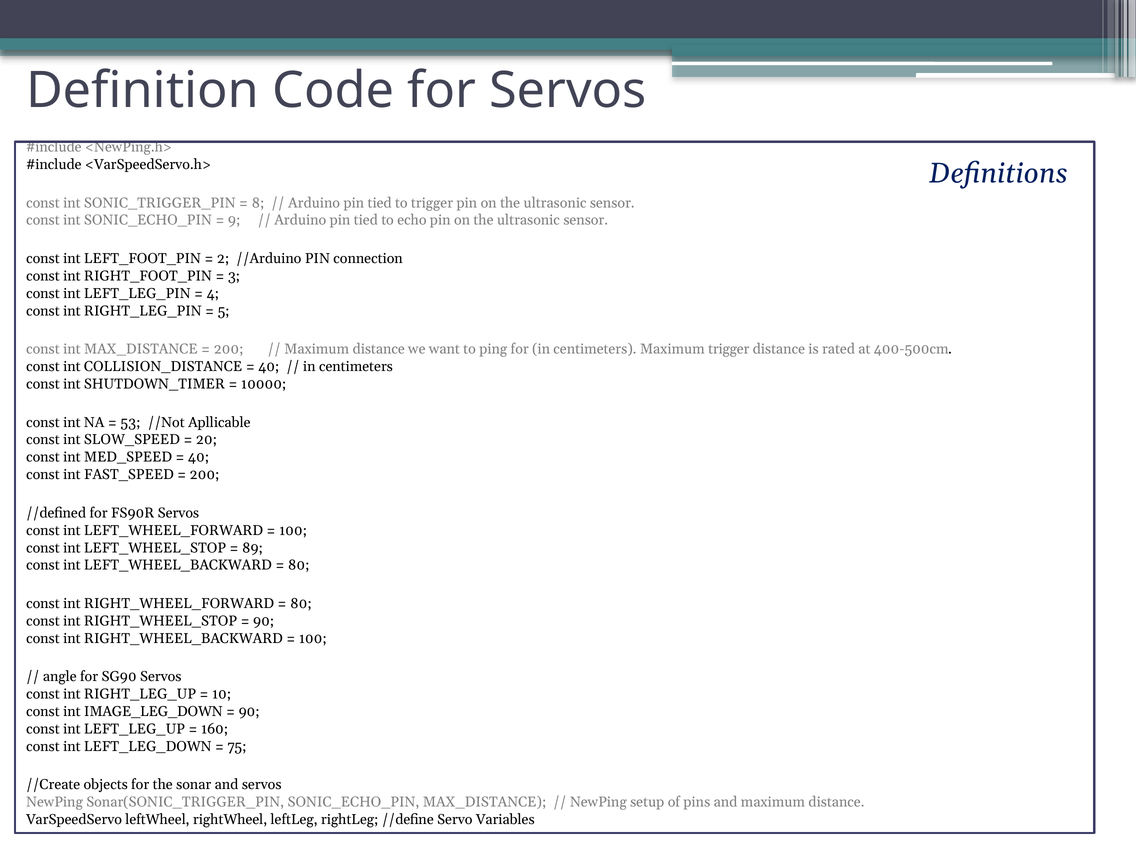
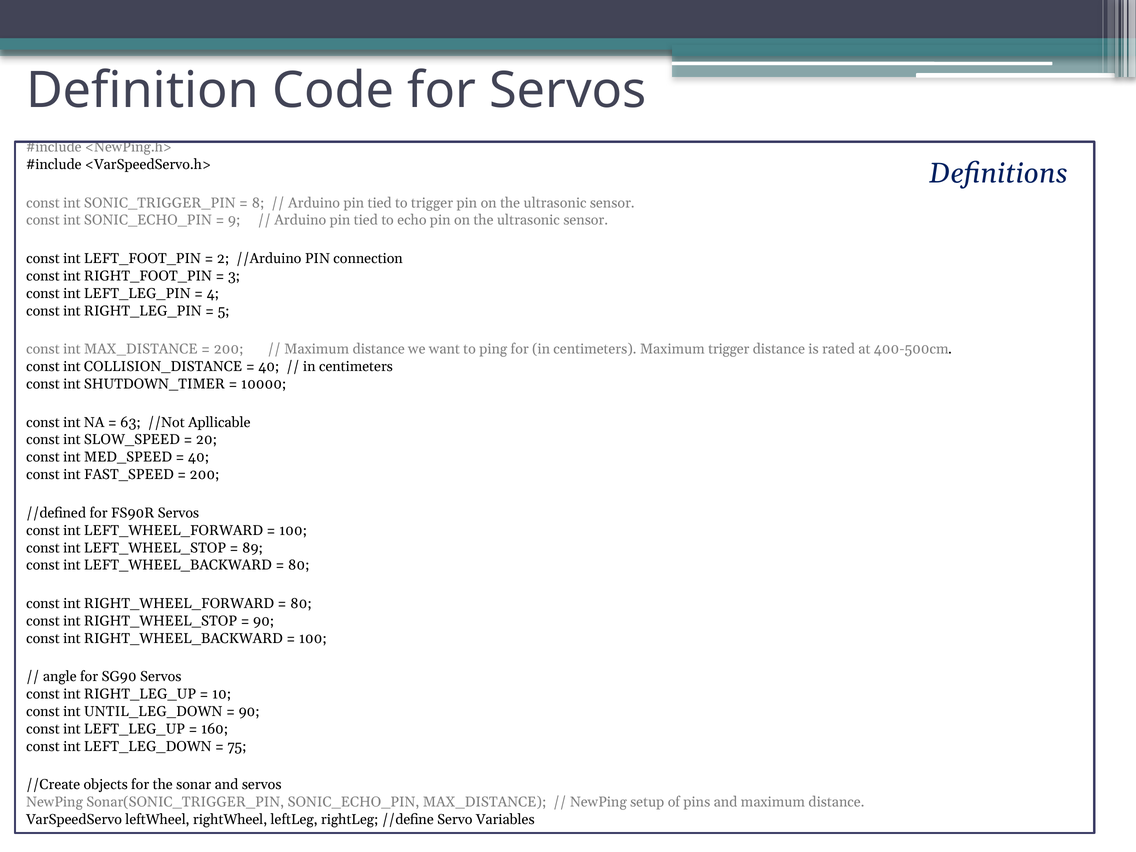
53: 53 -> 63 (131, 422)
IMAGE_LEG_DOWN: IMAGE_LEG_DOWN -> UNTIL_LEG_DOWN (153, 712)
